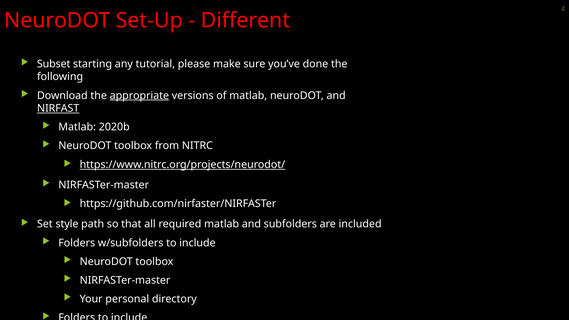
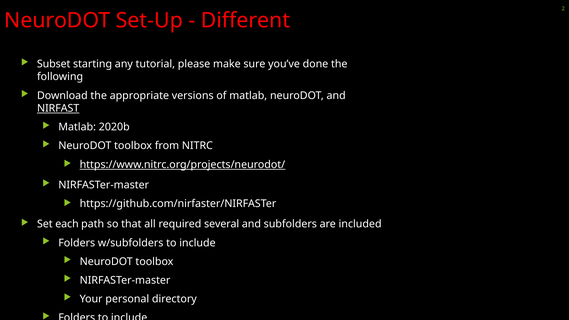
appropriate underline: present -> none (139, 96)
style: style -> each (67, 224)
required matlab: matlab -> several (222, 224)
